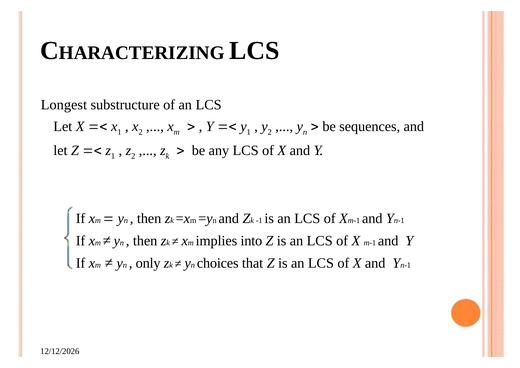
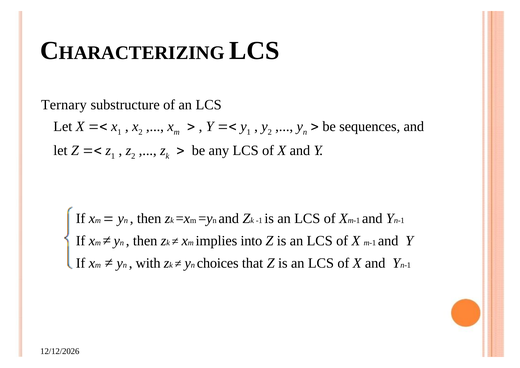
Longest: Longest -> Ternary (64, 105)
only: only -> with (148, 263)
